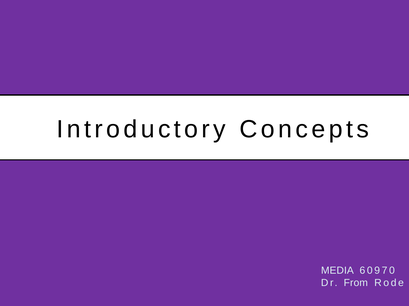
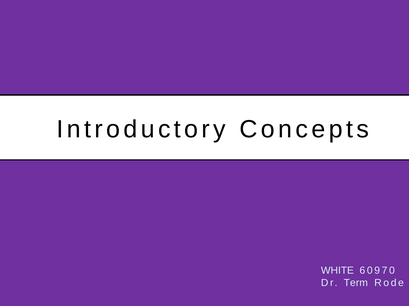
MEDIA: MEDIA -> WHITE (337, 271)
From: From -> Term (356, 284)
